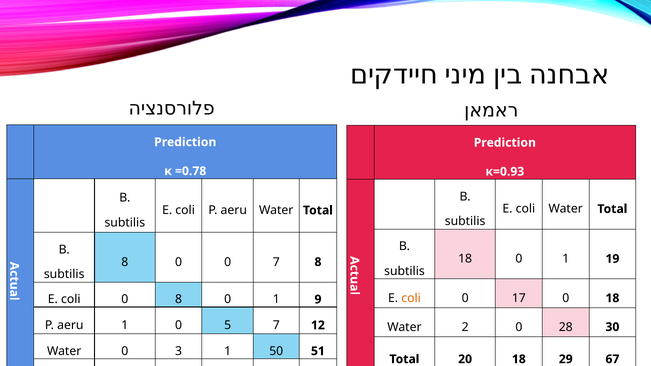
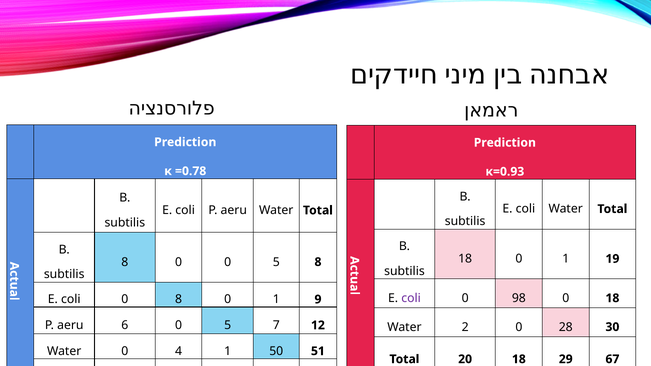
0 0 7: 7 -> 5 (276, 262)
coli colour: orange -> purple (411, 298)
17: 17 -> 98 (519, 298)
aeru 1: 1 -> 6 (125, 325)
3: 3 -> 4 (179, 351)
